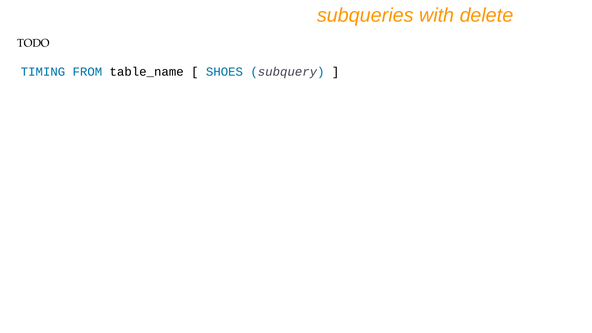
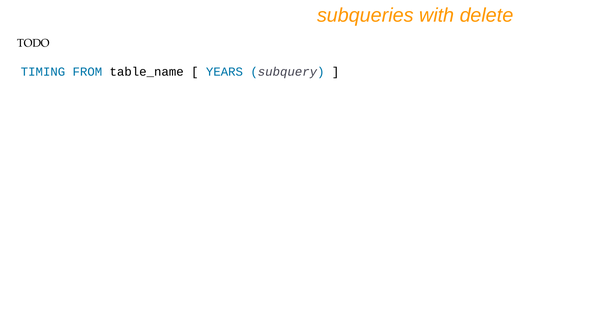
SHOES: SHOES -> YEARS (224, 72)
